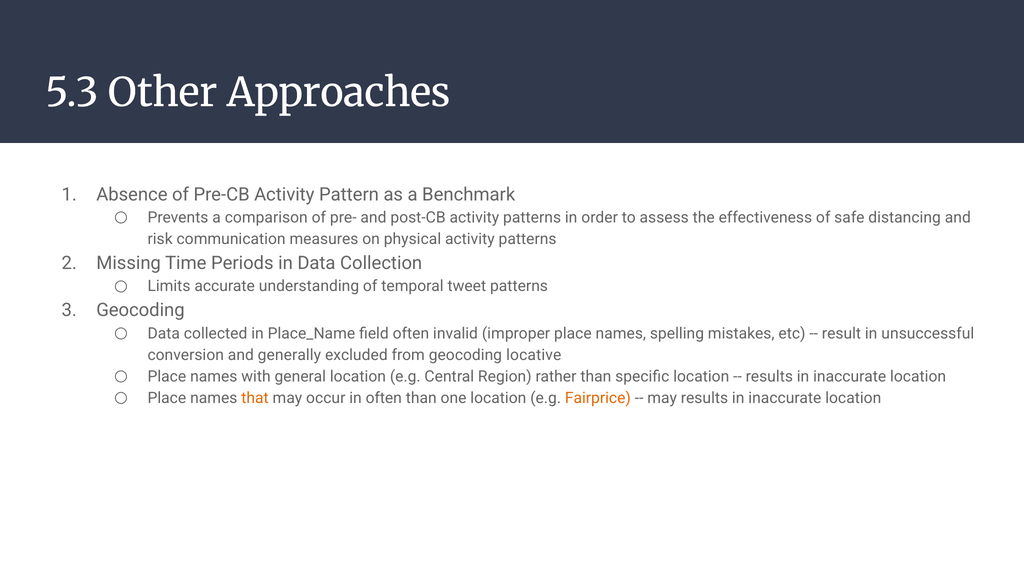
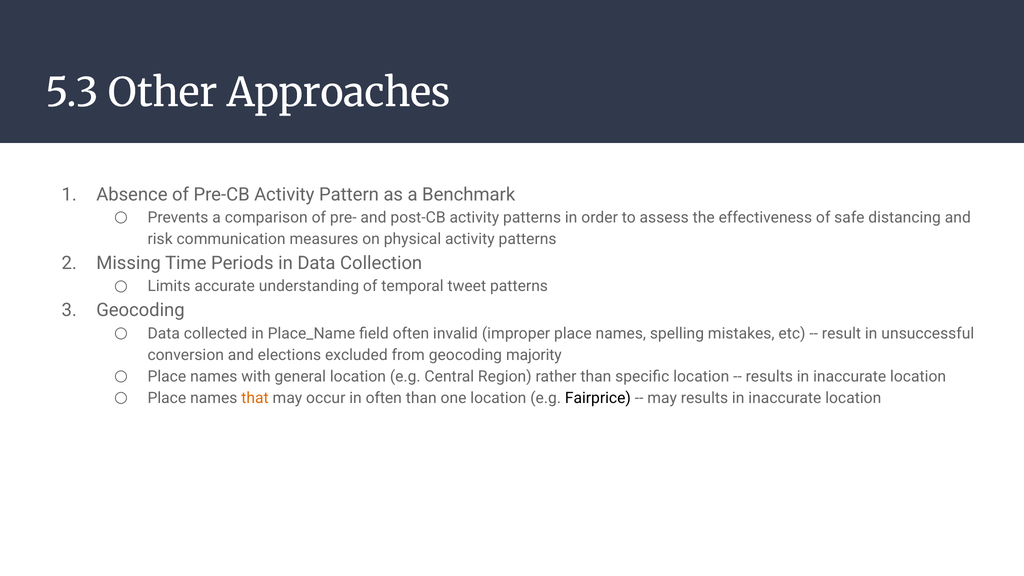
generally: generally -> elections (289, 355)
locative: locative -> majority (534, 355)
Fairprice colour: orange -> black (598, 398)
